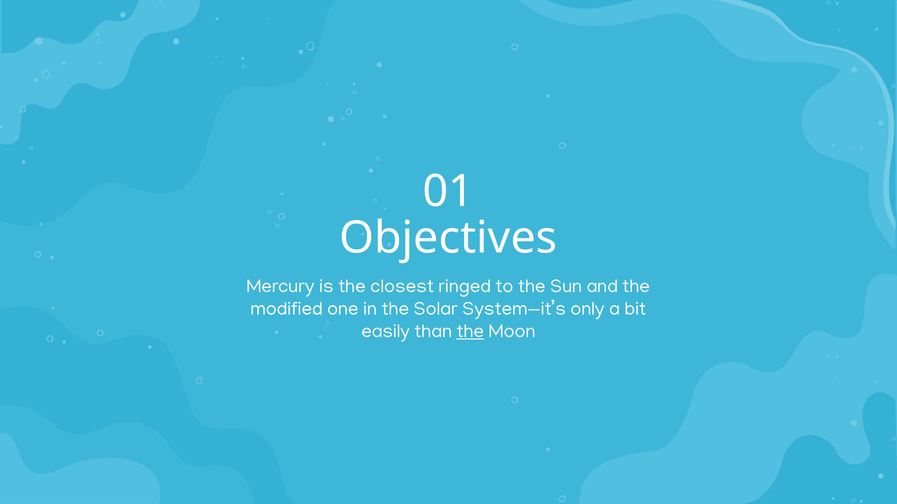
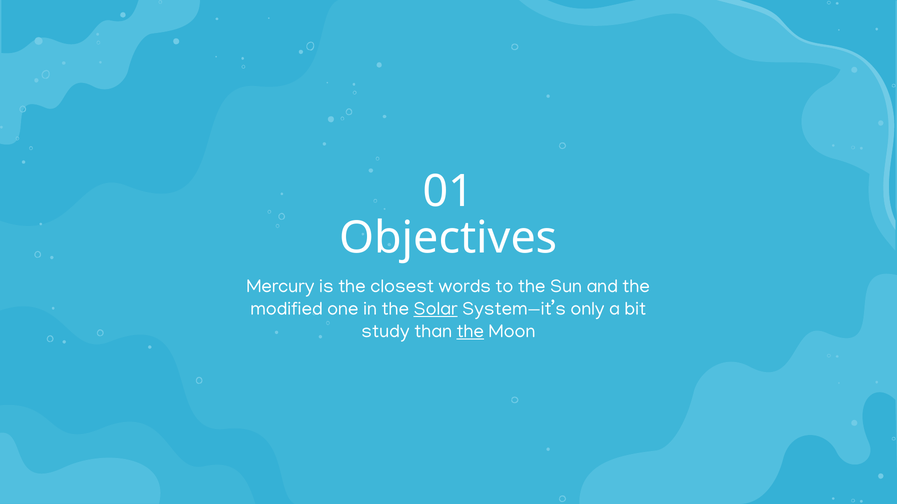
ringed: ringed -> words (465, 286)
Solar underline: none -> present (436, 309)
easily: easily -> study (385, 331)
